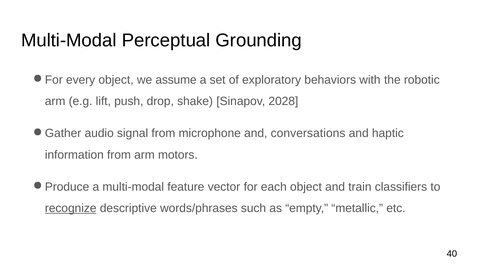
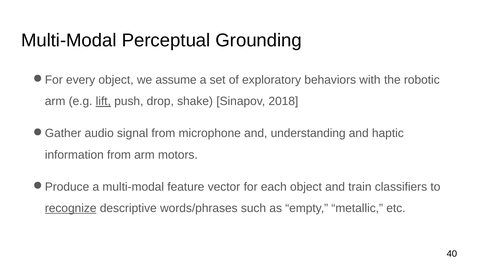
lift underline: none -> present (103, 101)
2028: 2028 -> 2018 (283, 101)
conversations: conversations -> understanding (308, 134)
